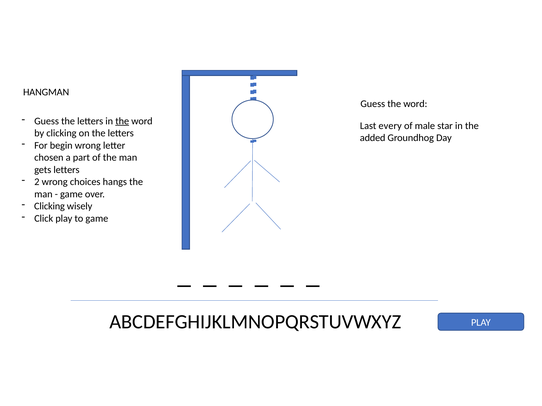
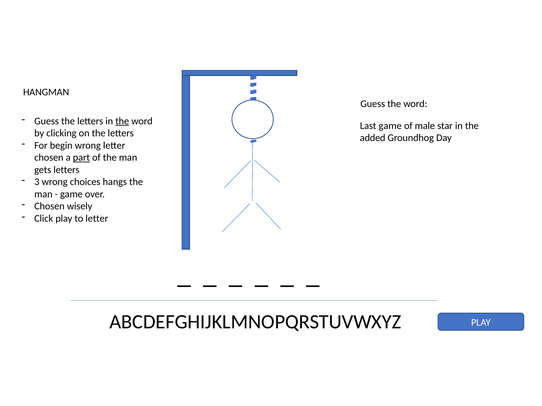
Last every: every -> game (390, 126)
part underline: none -> present (81, 158)
2: 2 -> 3 (37, 182)
Clicking: Clicking -> Chosen (49, 207)
to game: game -> letter (97, 219)
